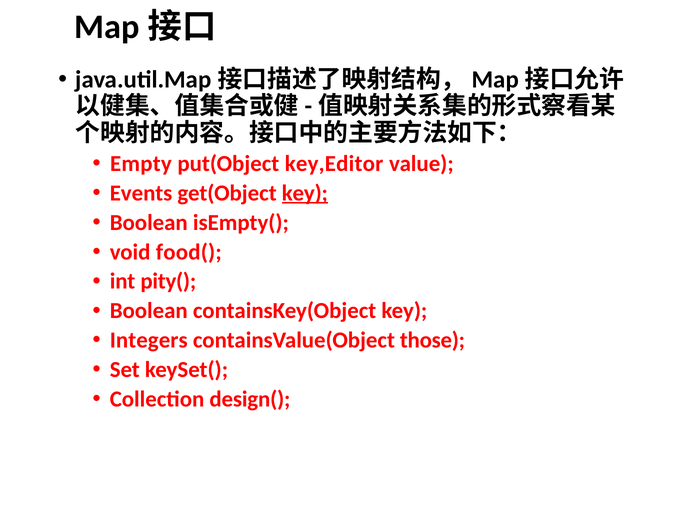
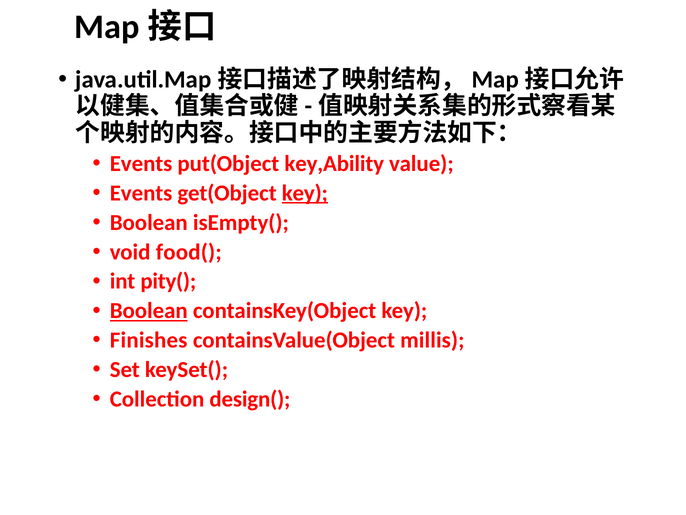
Empty: Empty -> Events (141, 163)
key,Editor: key,Editor -> key,Ability (334, 163)
Boolean underline: none -> present (149, 311)
Integers: Integers -> Finishes (149, 340)
those: those -> millis (432, 340)
